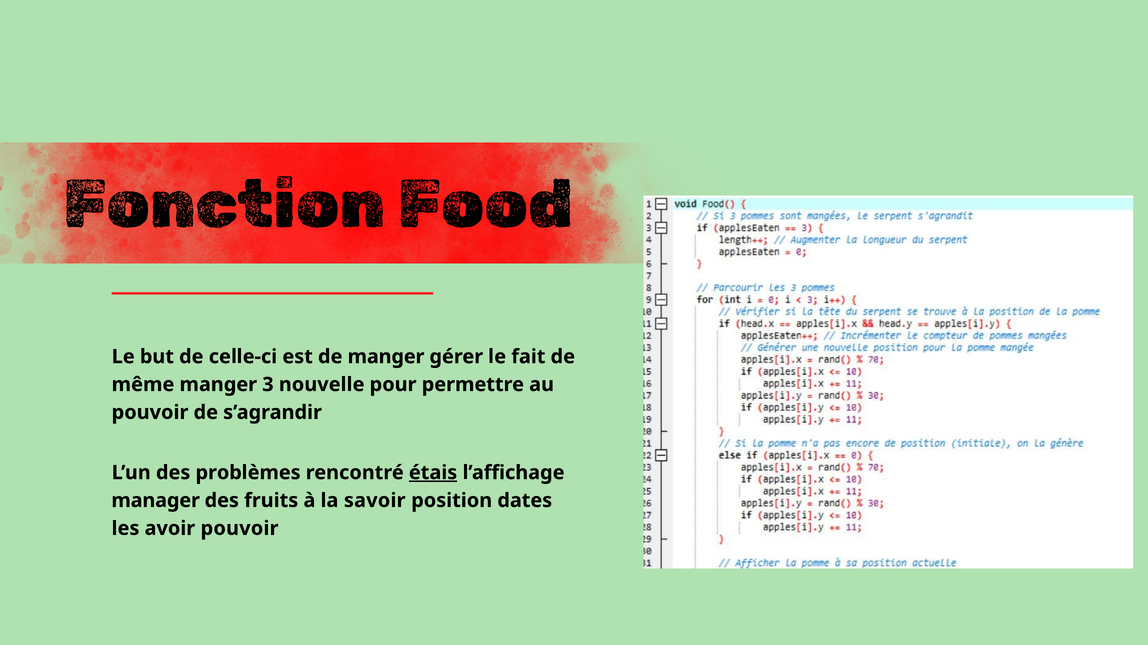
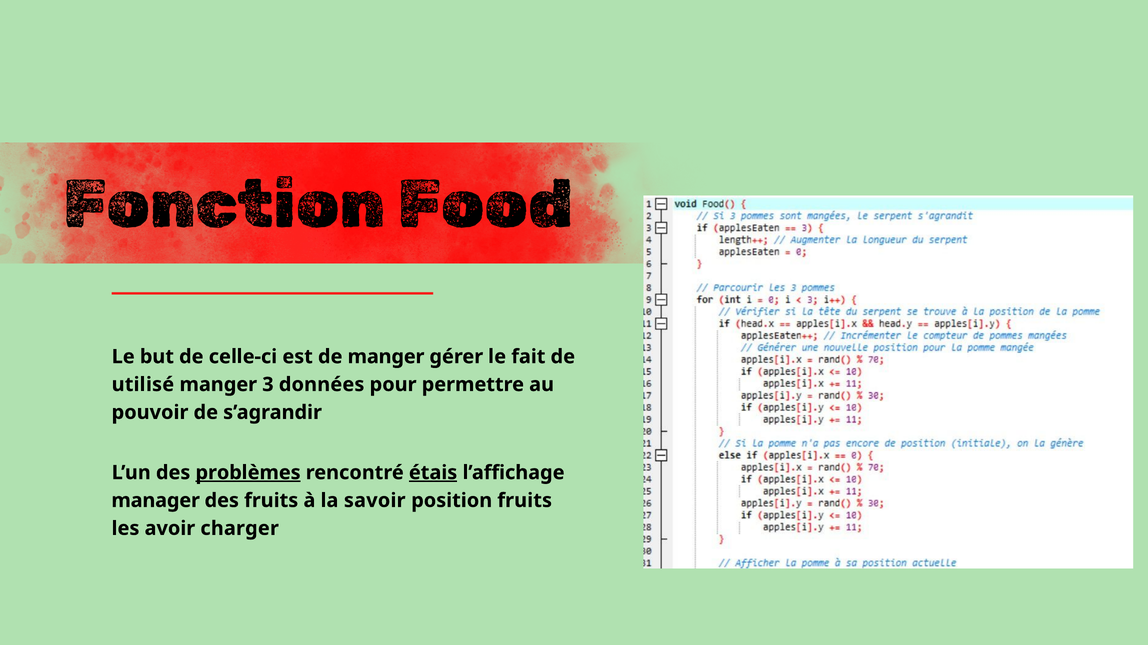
même: même -> utilisé (143, 385)
nouvelle: nouvelle -> données (322, 385)
problèmes underline: none -> present (248, 473)
position dates: dates -> fruits (525, 501)
avoir pouvoir: pouvoir -> charger (240, 529)
